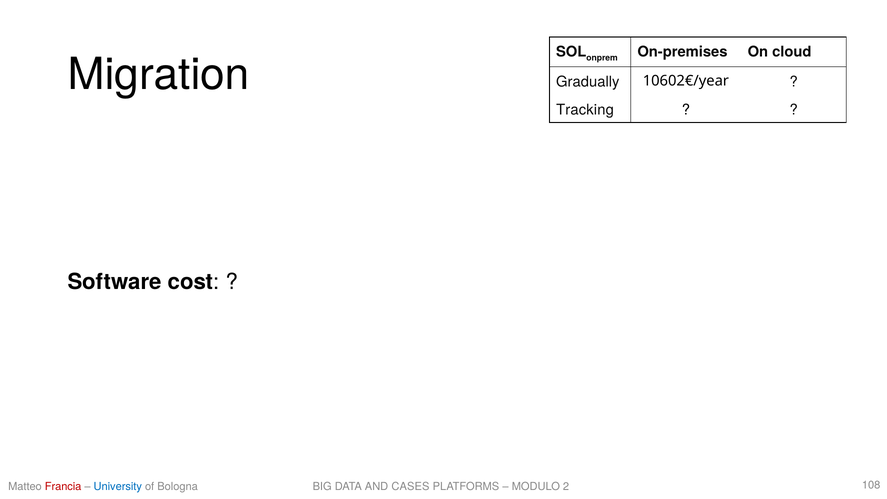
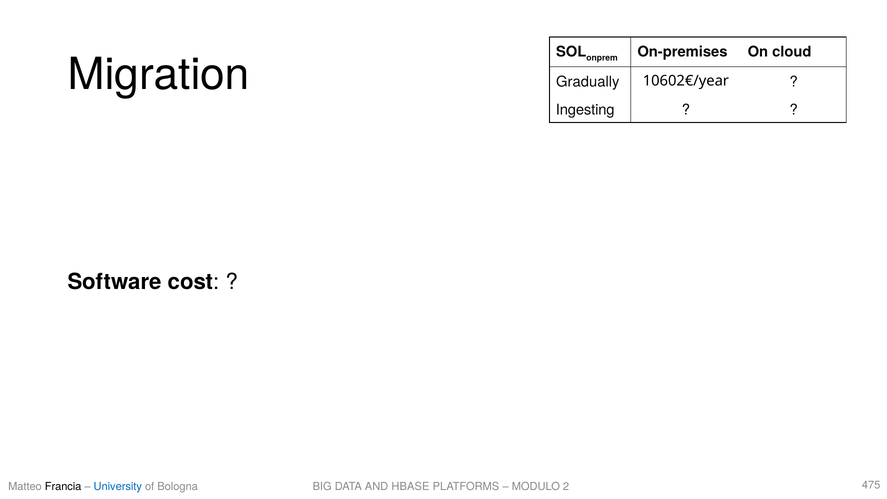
Tracking: Tracking -> Ingesting (585, 110)
Francia colour: red -> black (63, 486)
CASES: CASES -> HBASE (410, 486)
108: 108 -> 475 (871, 485)
